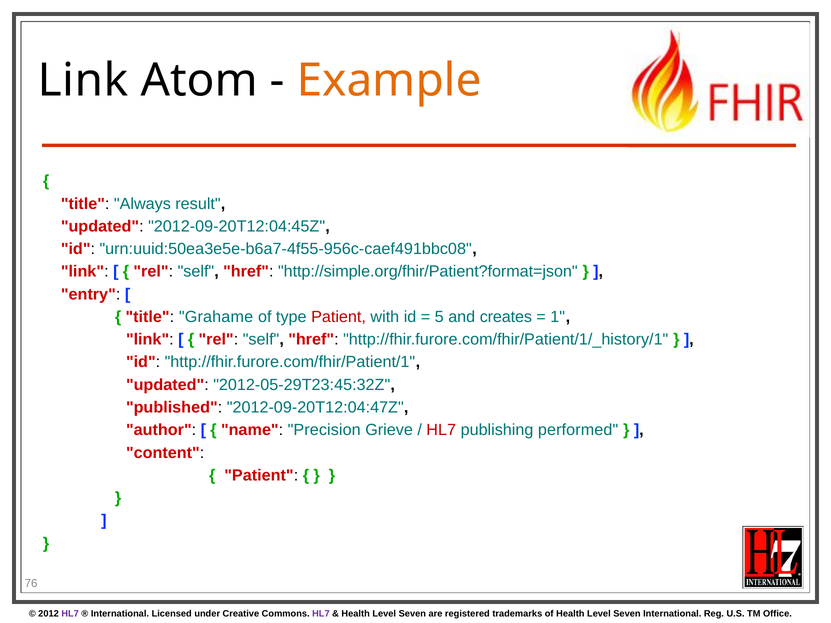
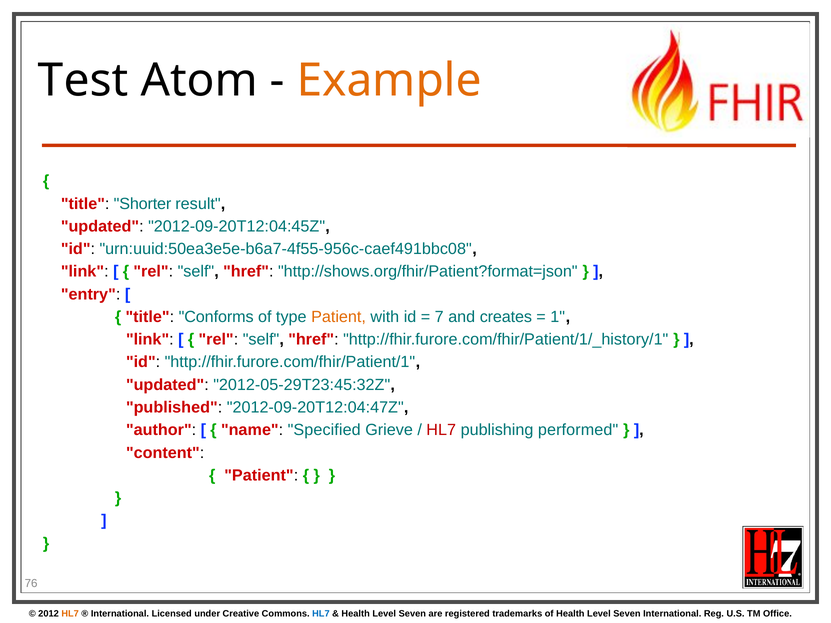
Link: Link -> Test (83, 81)
Always: Always -> Shorter (143, 204)
http://simple.org/fhir/Patient?format=json: http://simple.org/fhir/Patient?format=json -> http://shows.org/fhir/Patient?format=json (428, 272)
Grahame: Grahame -> Conforms (216, 317)
Patient colour: red -> orange (339, 317)
5: 5 -> 7 (439, 317)
Precision: Precision -> Specified (324, 430)
HL7 colour: purple -> orange (70, 614)
HL7 colour: purple -> blue (321, 614)
